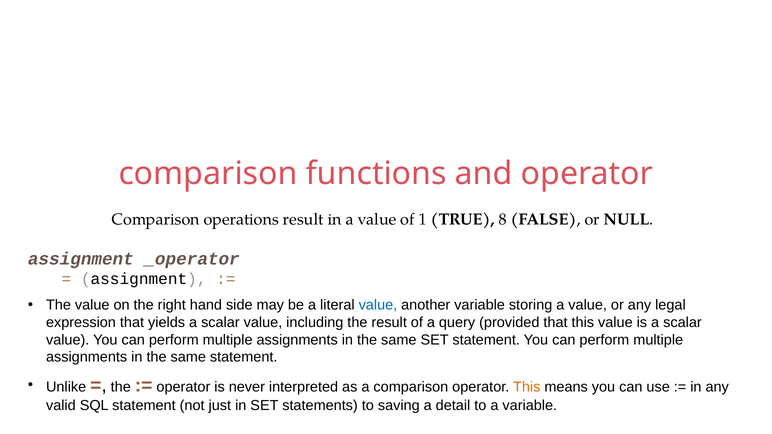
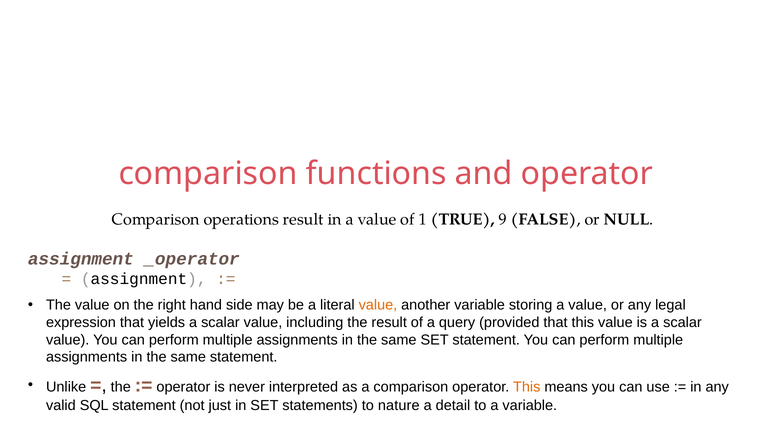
8: 8 -> 9 (503, 220)
value colour: blue -> orange (378, 305)
saving: saving -> nature (399, 406)
